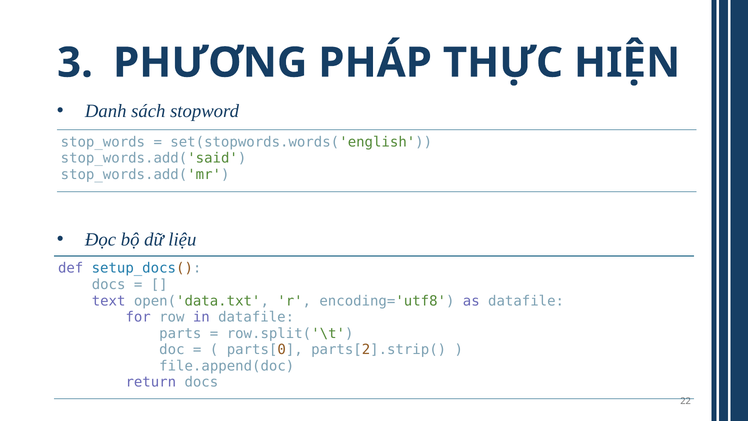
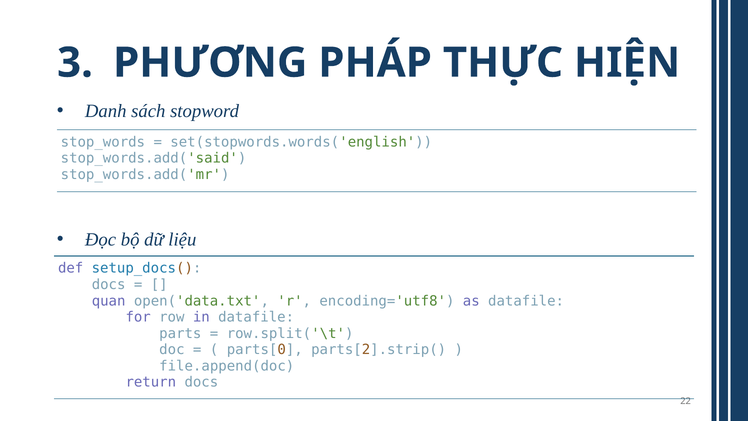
text: text -> quan (109, 301)
